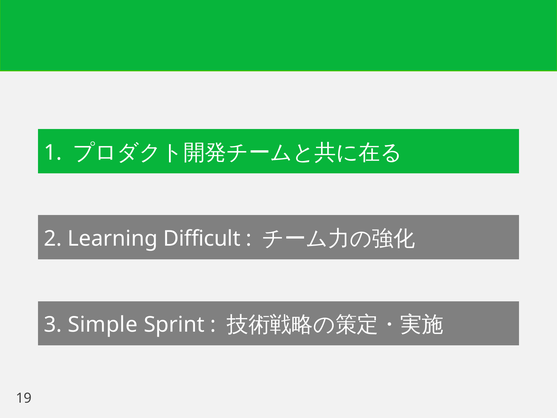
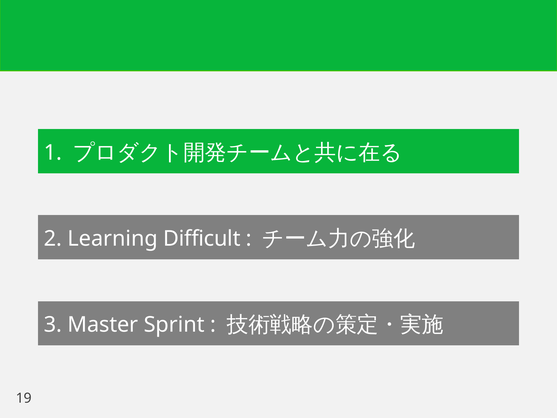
Simple: Simple -> Master (103, 325)
